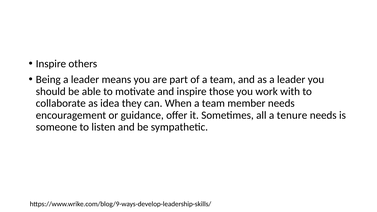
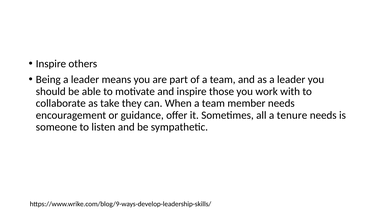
idea: idea -> take (110, 103)
